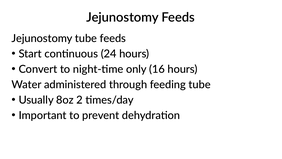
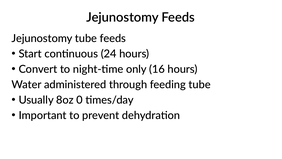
2: 2 -> 0 (80, 100)
